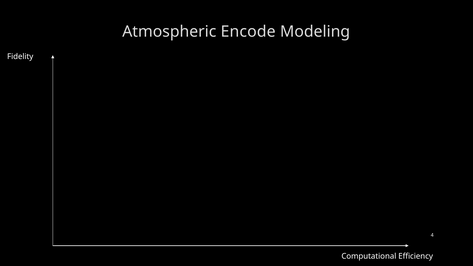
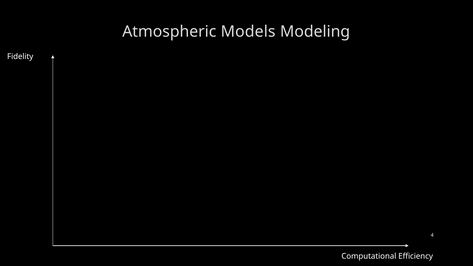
Encode: Encode -> Models (248, 32)
